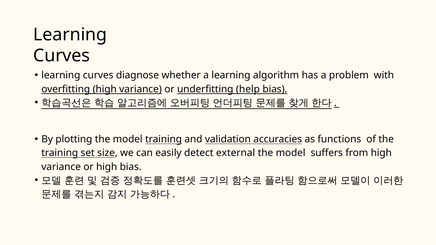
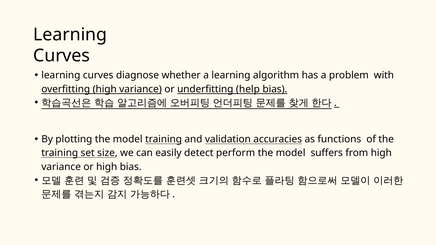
external: external -> perform (236, 153)
